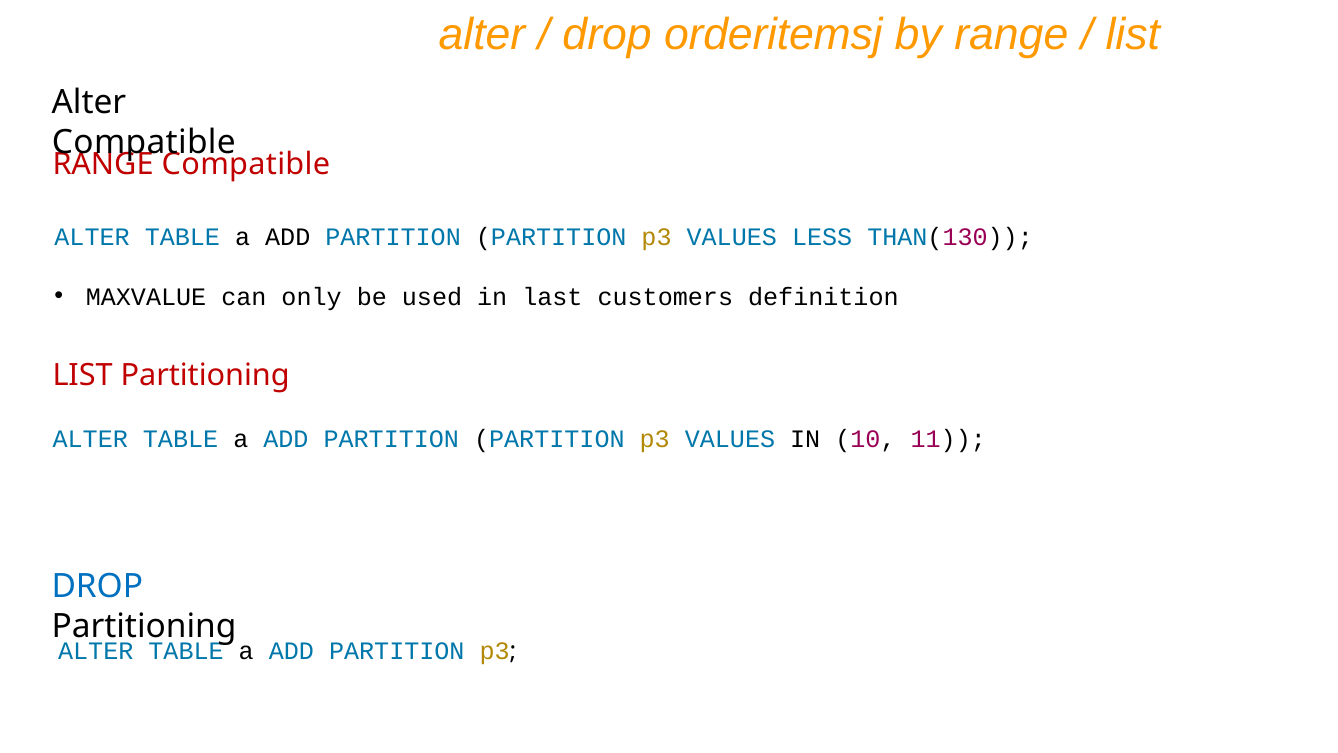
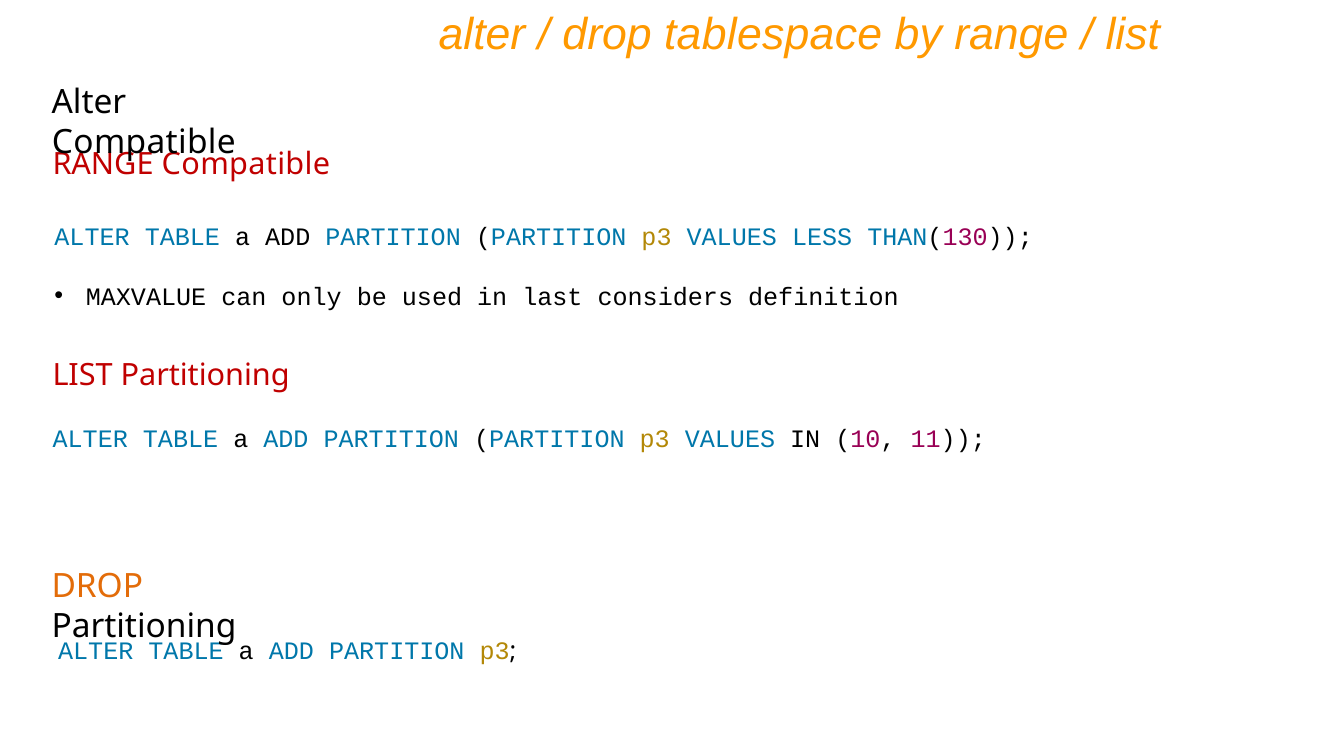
orderitemsj: orderitemsj -> tablespace (773, 35)
customers: customers -> considers (665, 297)
DROP colour: blue -> orange (97, 586)
